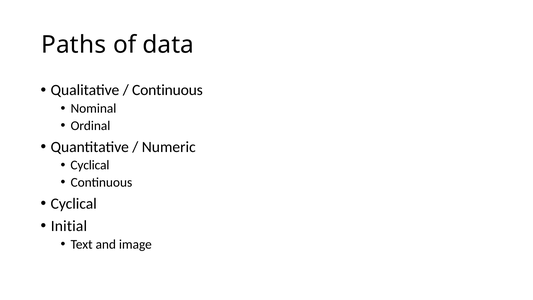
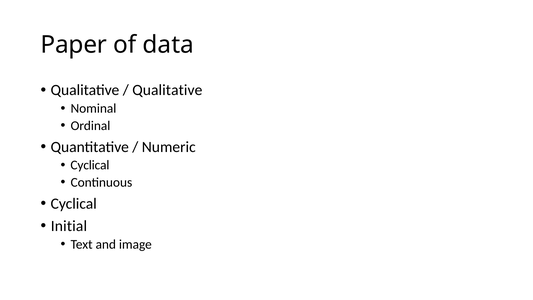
Paths: Paths -> Paper (74, 45)
Continuous: Continuous -> Qualitative (167, 90)
